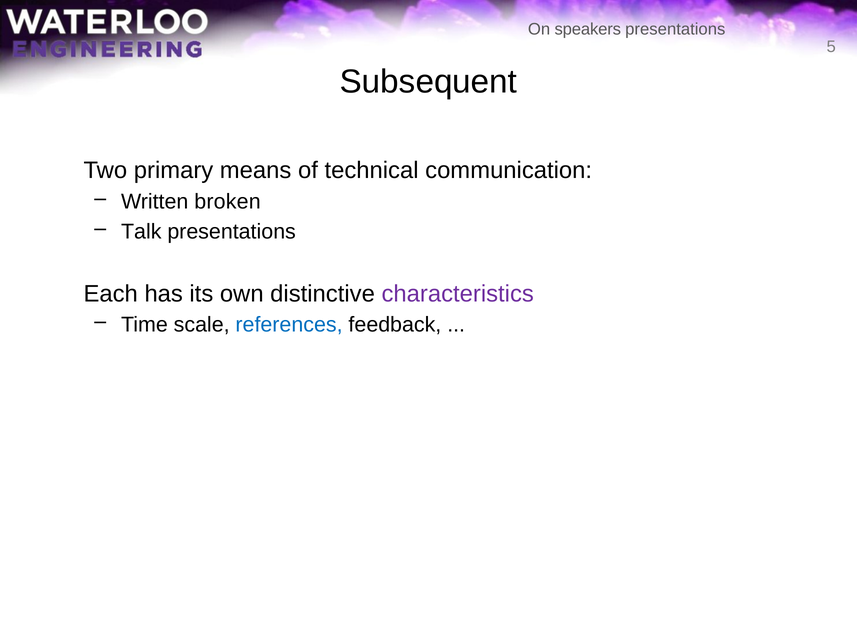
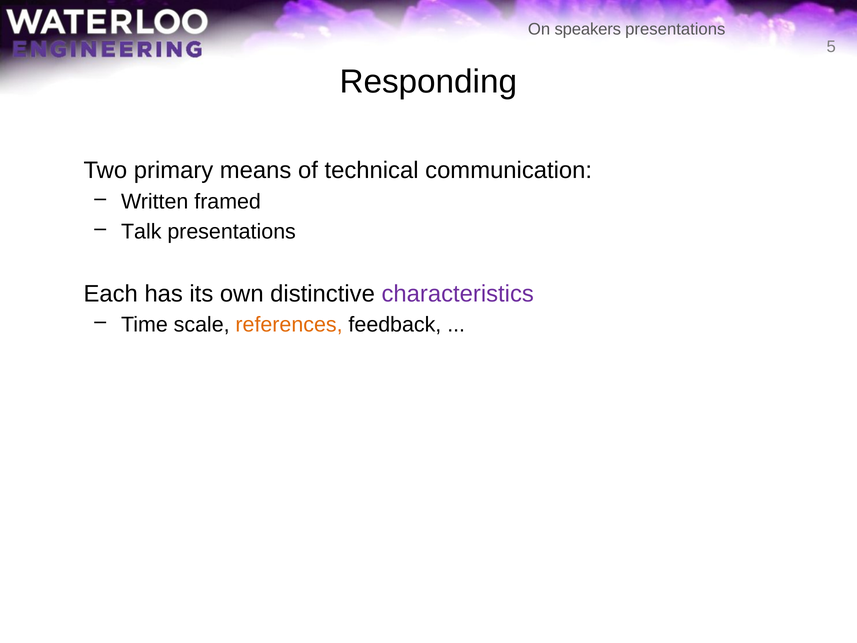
Subsequent: Subsequent -> Responding (428, 82)
broken: broken -> framed (228, 201)
references colour: blue -> orange (289, 325)
